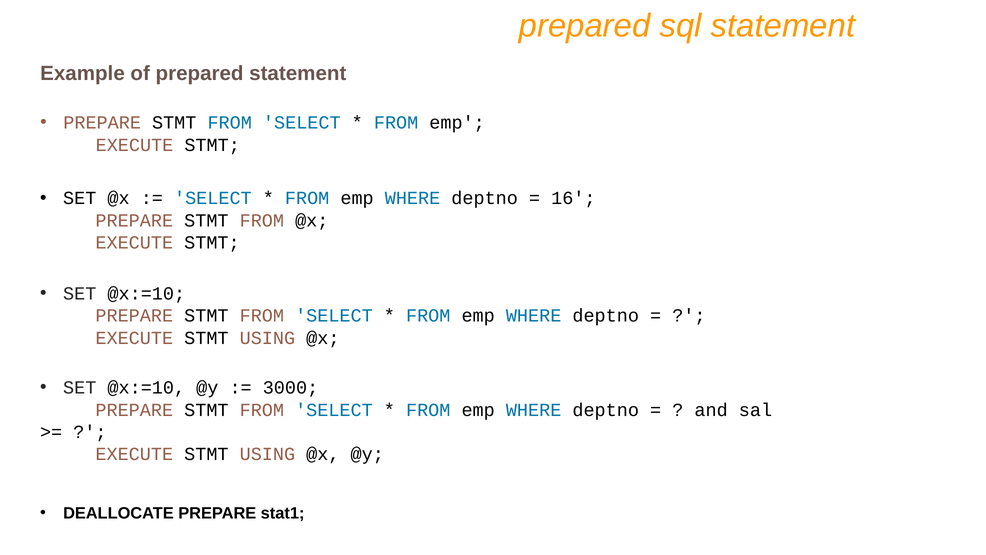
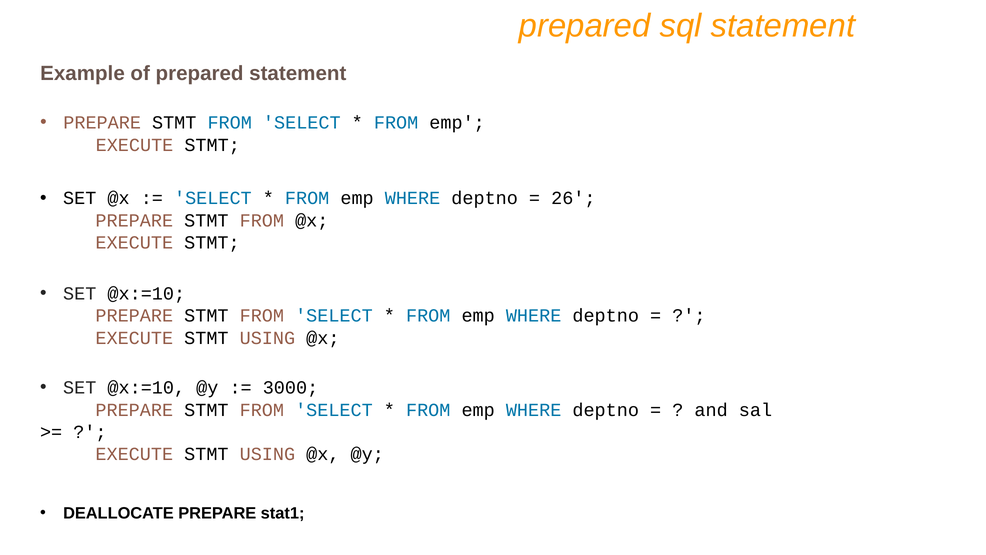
16: 16 -> 26 (573, 198)
